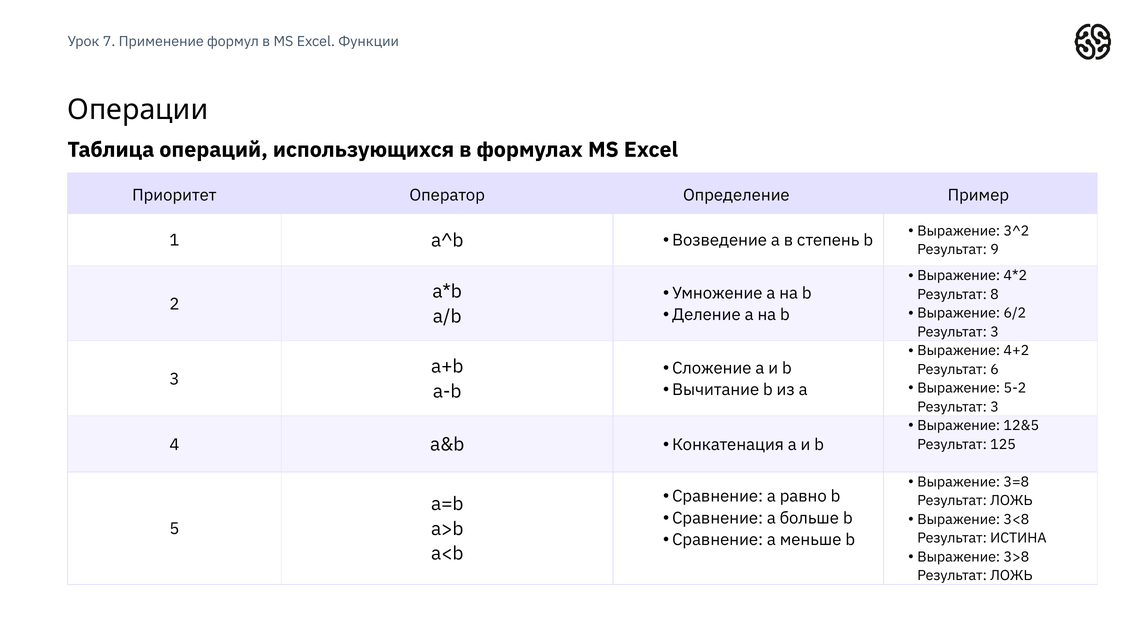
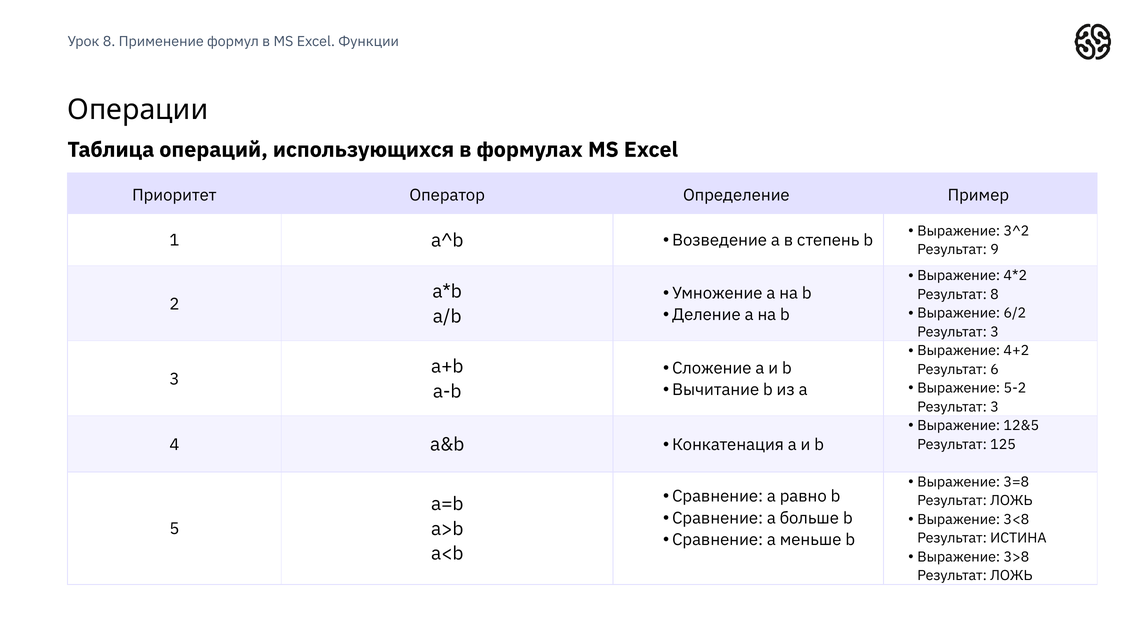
Урок 7: 7 -> 8 (109, 41)
